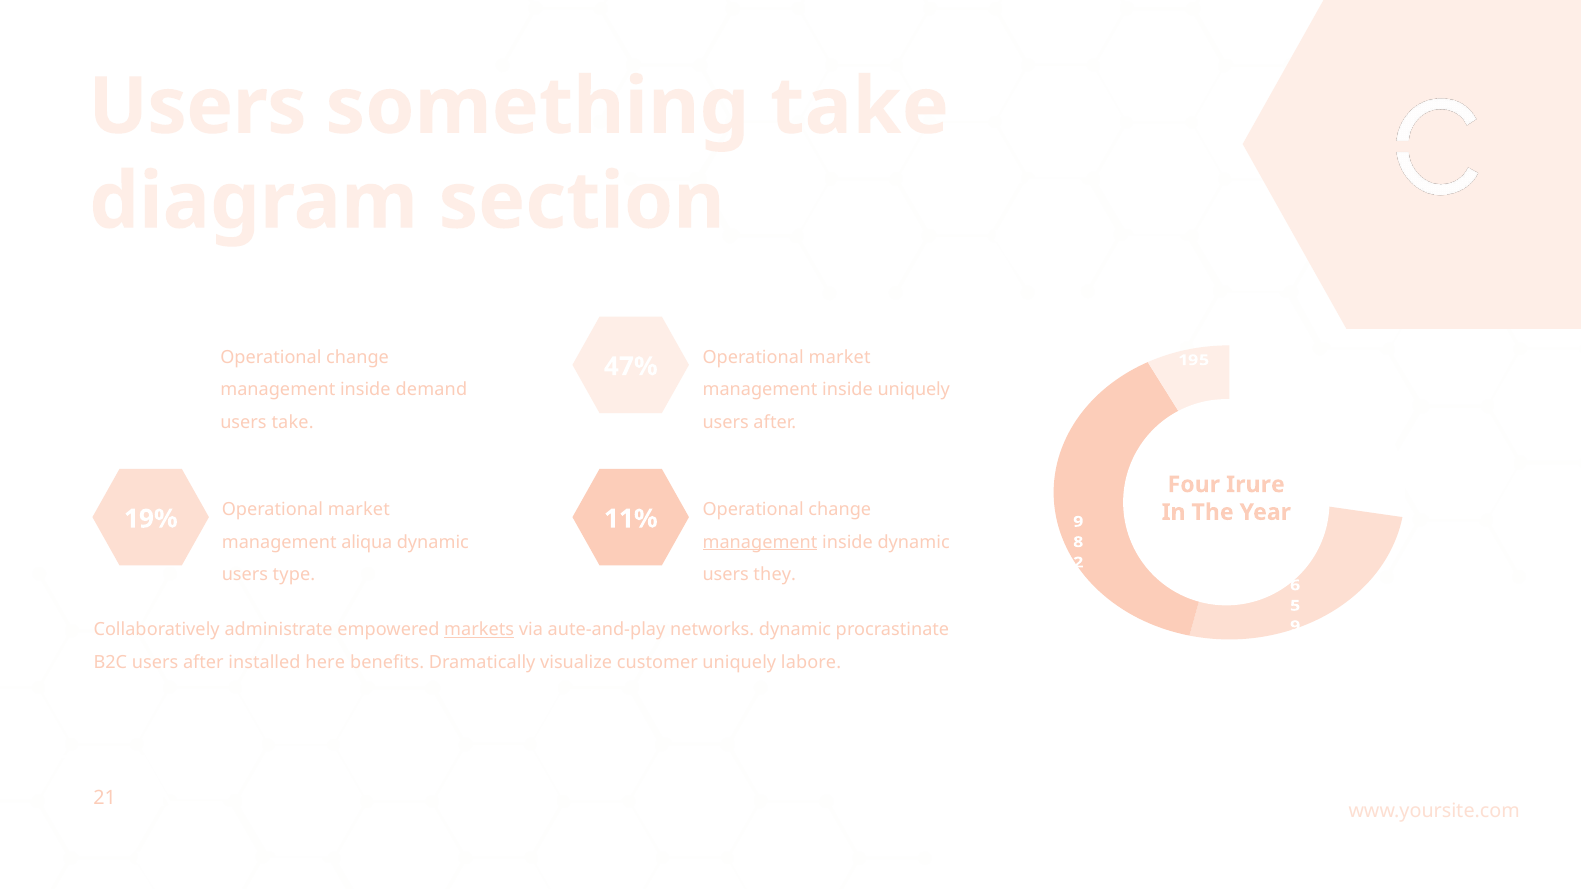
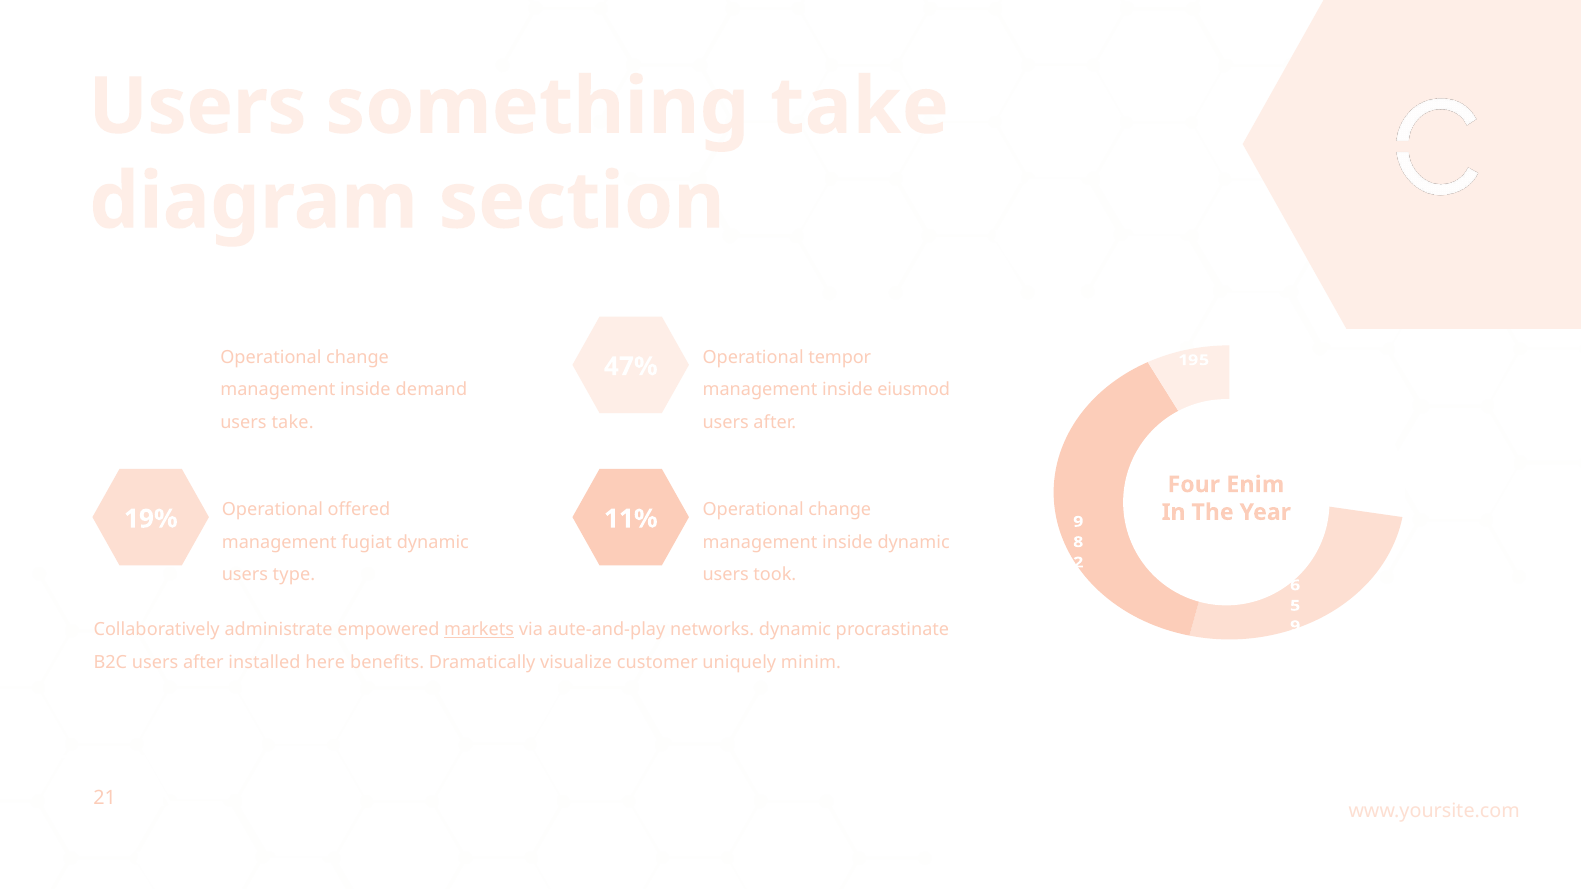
market: market -> tempor (840, 357)
inside uniquely: uniquely -> eiusmod (914, 390)
Irure: Irure -> Enim (1255, 485)
market: market -> offered (359, 510)
aliqua: aliqua -> fugiat (367, 542)
management underline: present -> none (760, 542)
they: they -> took (775, 575)
labore: labore -> minim (811, 662)
